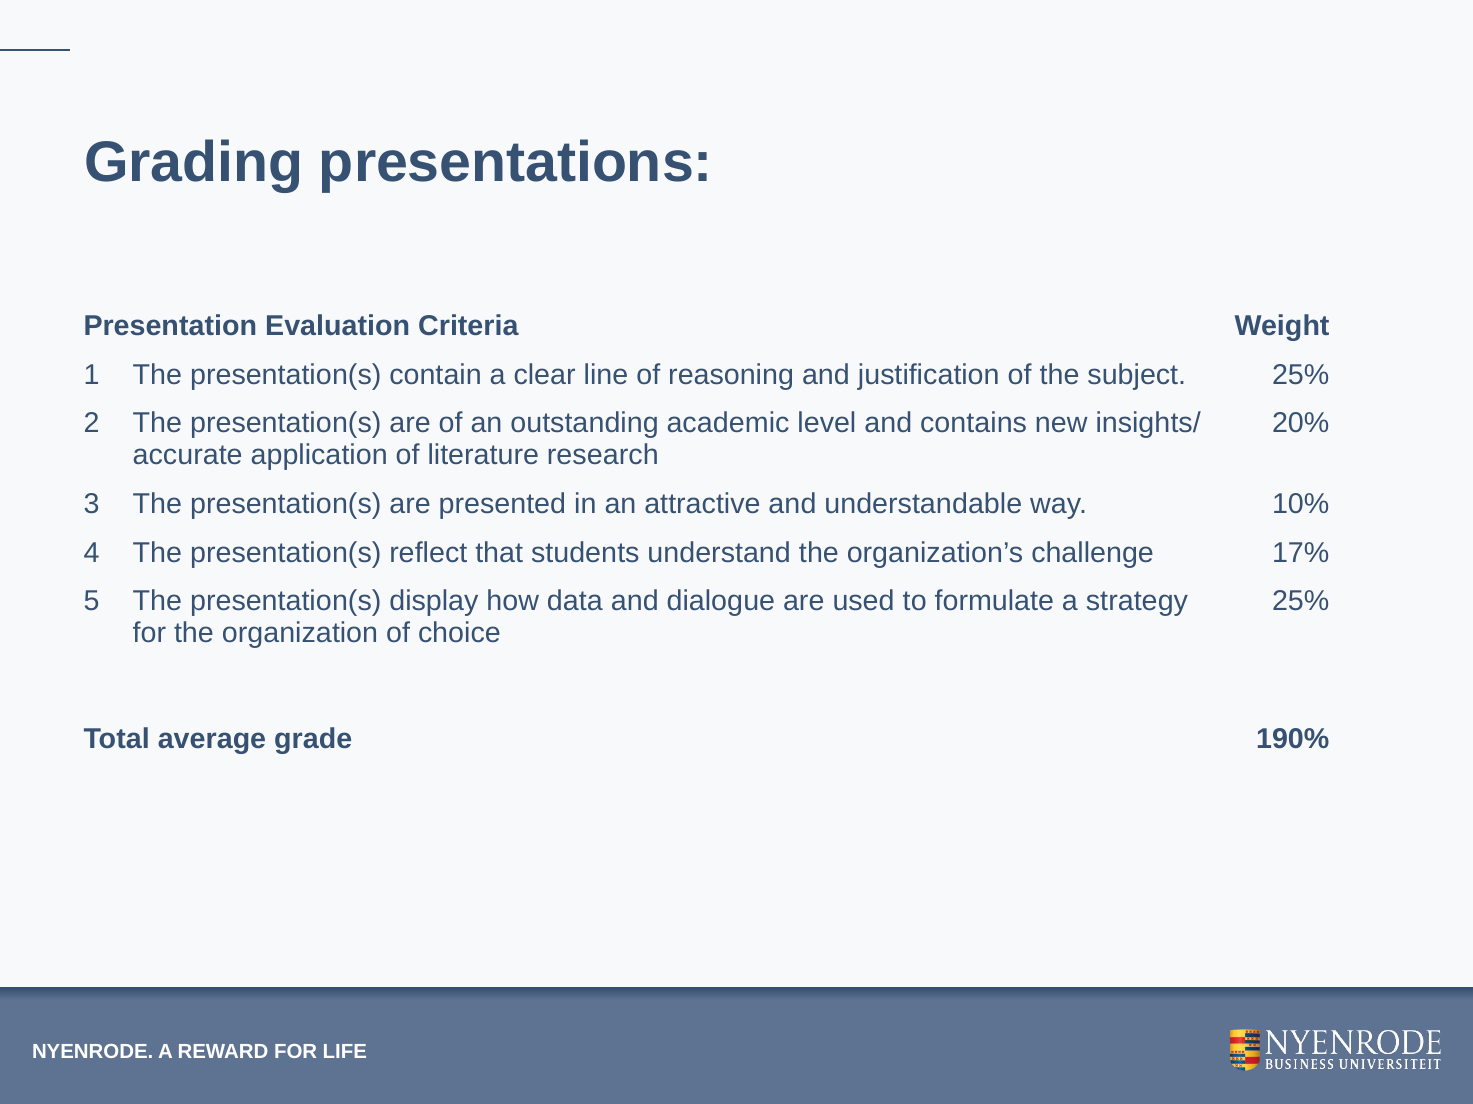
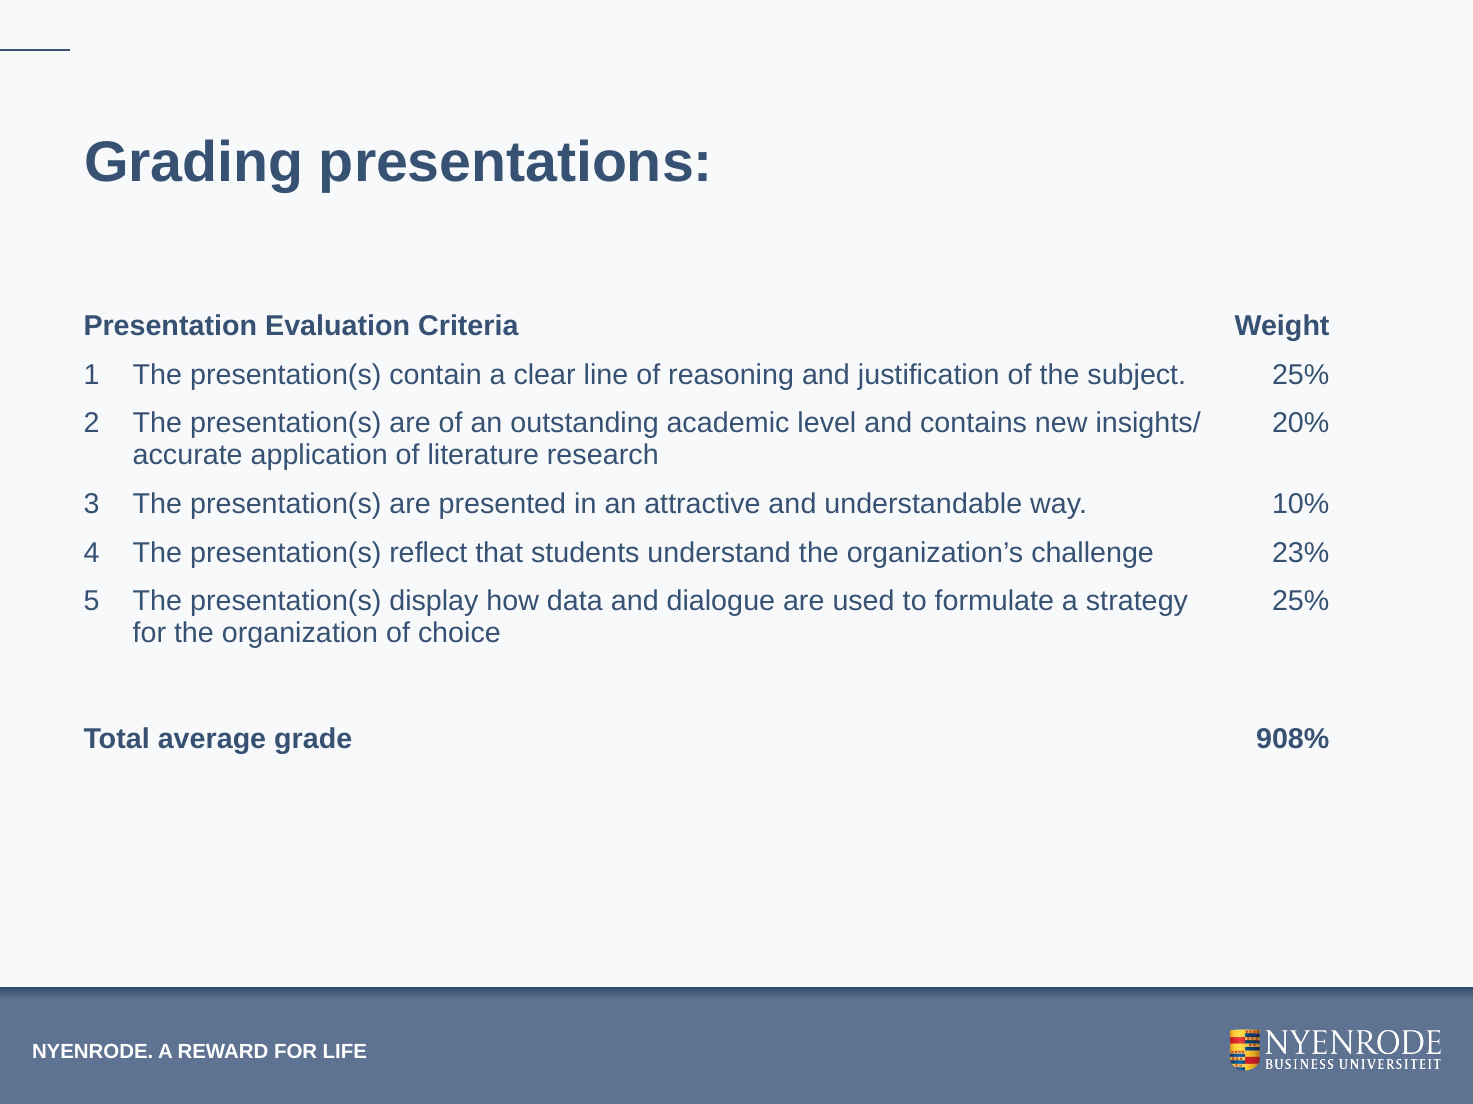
17%: 17% -> 23% (1301, 553)
190%: 190% -> 908% (1293, 739)
